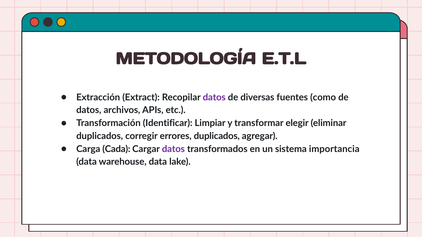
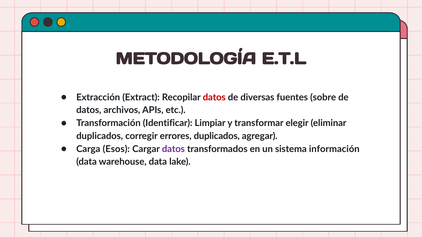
datos colour: purple -> red (214, 97)
como: como -> sobre (323, 97)
Cada: Cada -> Esos (116, 149)
importancia: importancia -> información (334, 149)
